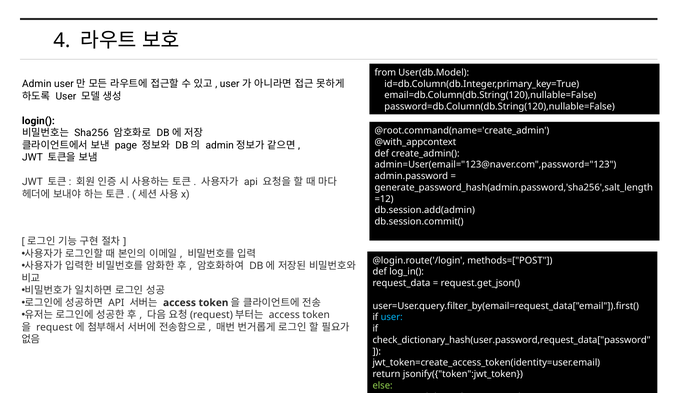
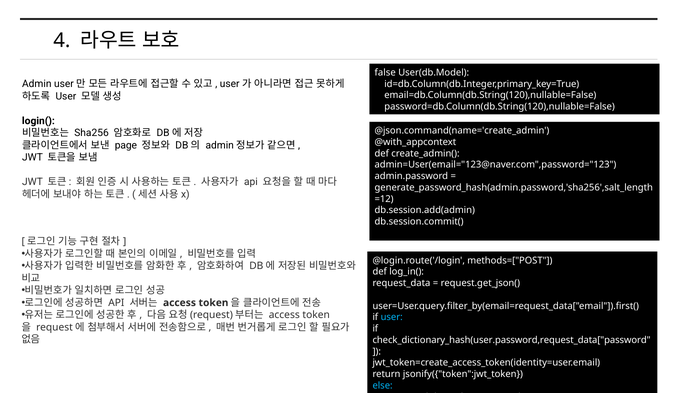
from: from -> false (385, 73)
@root.command(name='create_admin: @root.command(name='create_admin -> @json.command(name='create_admin (462, 131)
else colour: light green -> light blue (383, 386)
